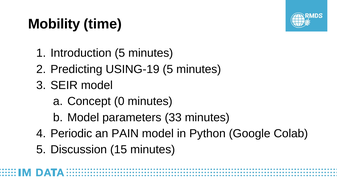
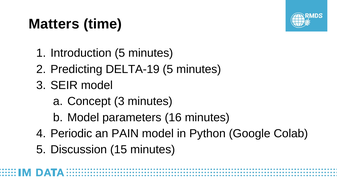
Mobility: Mobility -> Matters (54, 24)
USING-19: USING-19 -> DELTA-19 (133, 69)
Concept 0: 0 -> 3 (119, 102)
33: 33 -> 16 (173, 118)
